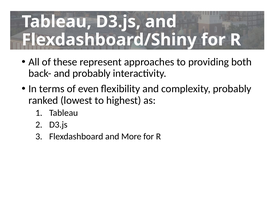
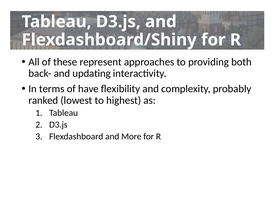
and probably: probably -> updating (92, 74)
even: even -> have (88, 89)
